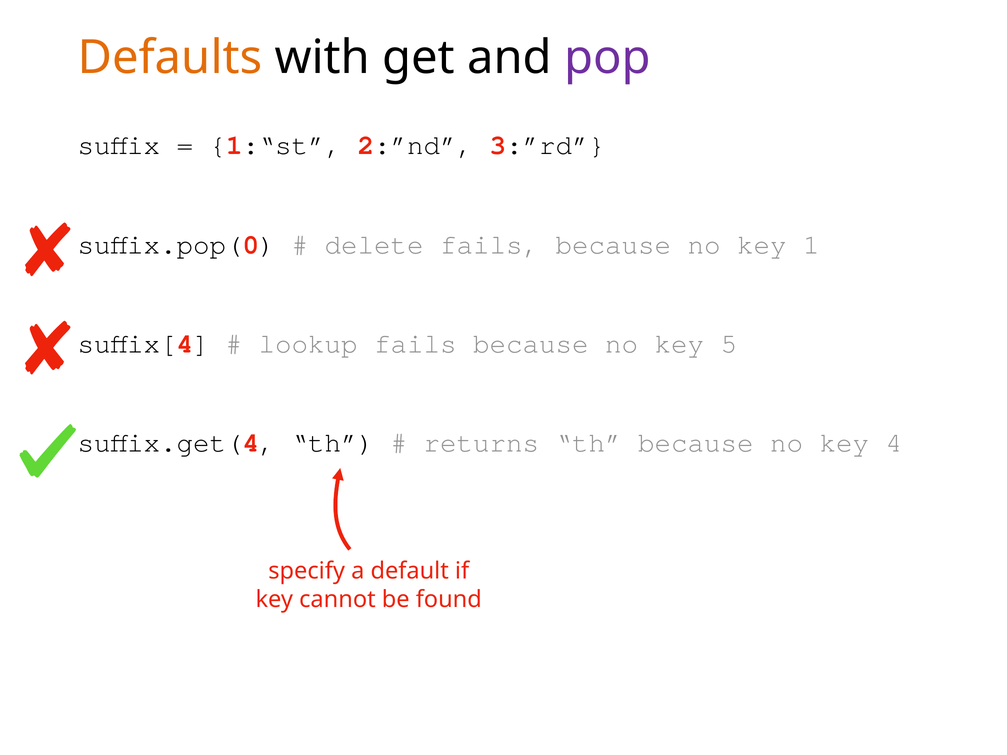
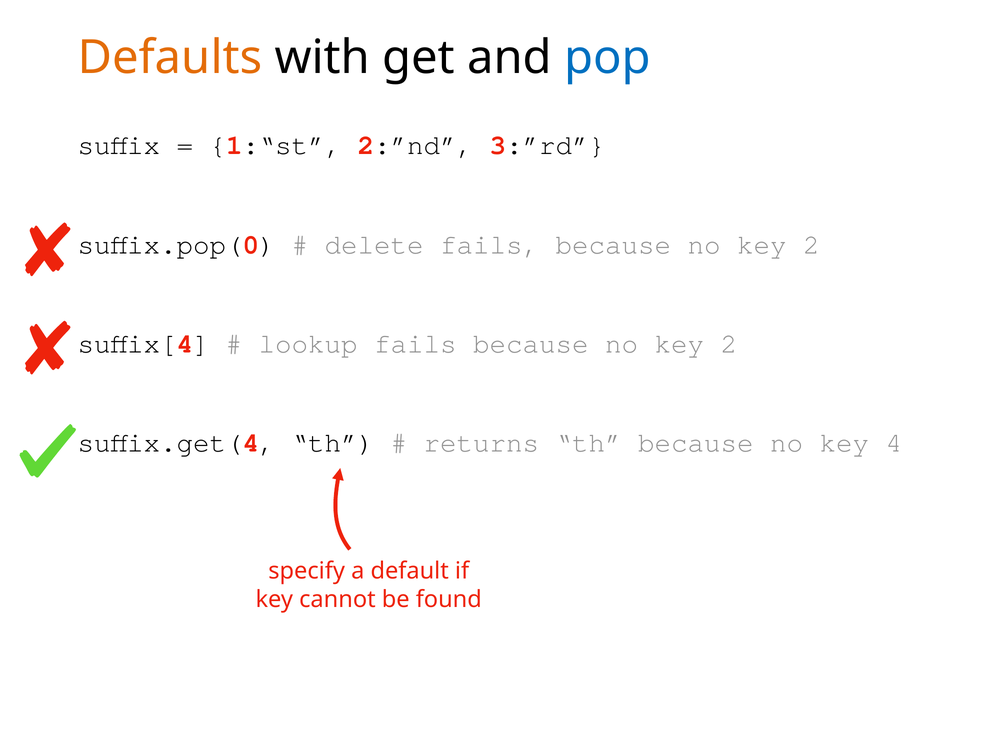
pop colour: purple -> blue (607, 58)
1: 1 -> 2 (811, 245)
5: 5 -> 2 (729, 344)
